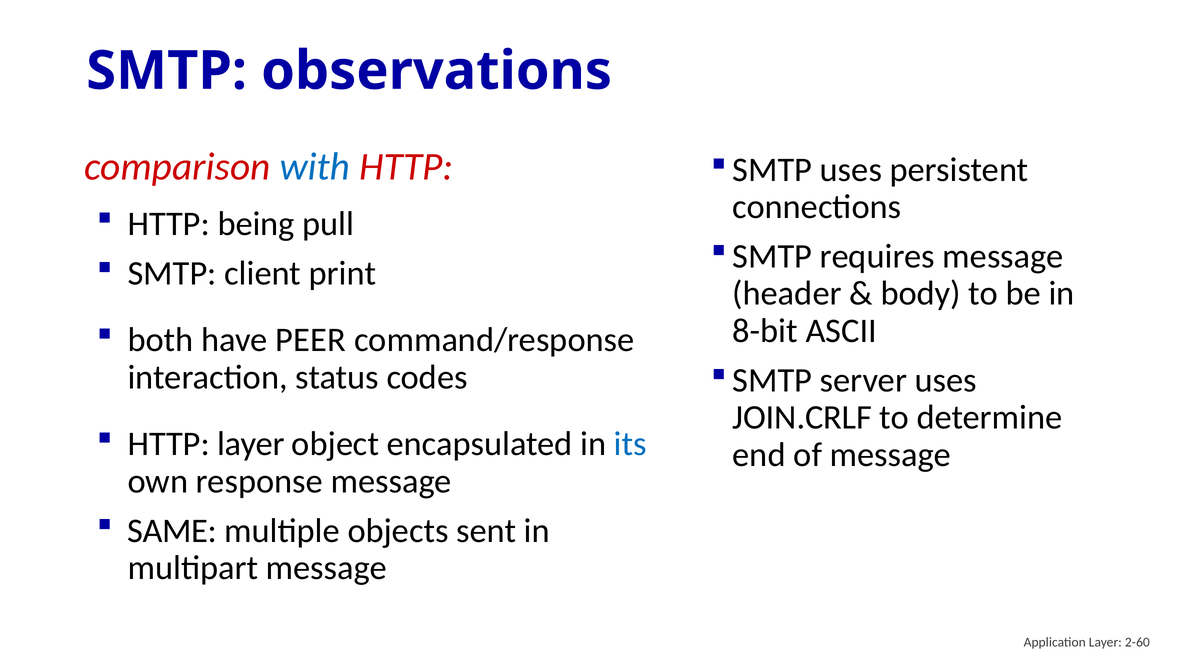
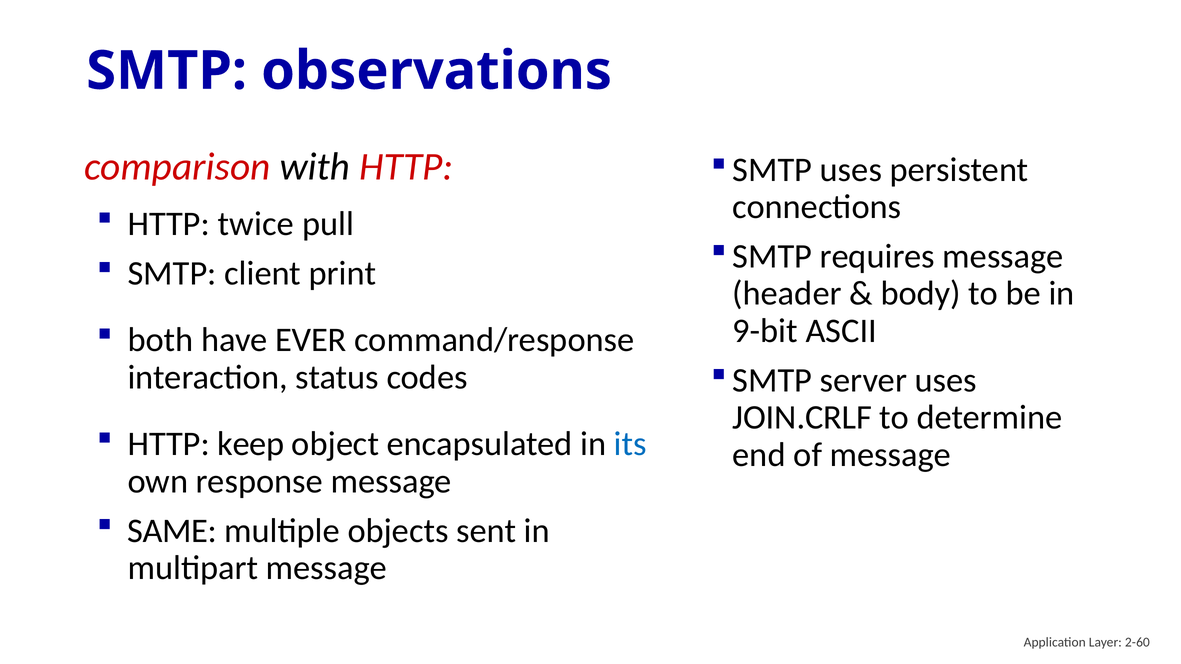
with colour: blue -> black (315, 167)
being: being -> twice (256, 224)
8-bit: 8-bit -> 9-bit (765, 331)
PEER: PEER -> EVER (311, 340)
HTTP layer: layer -> keep (251, 444)
